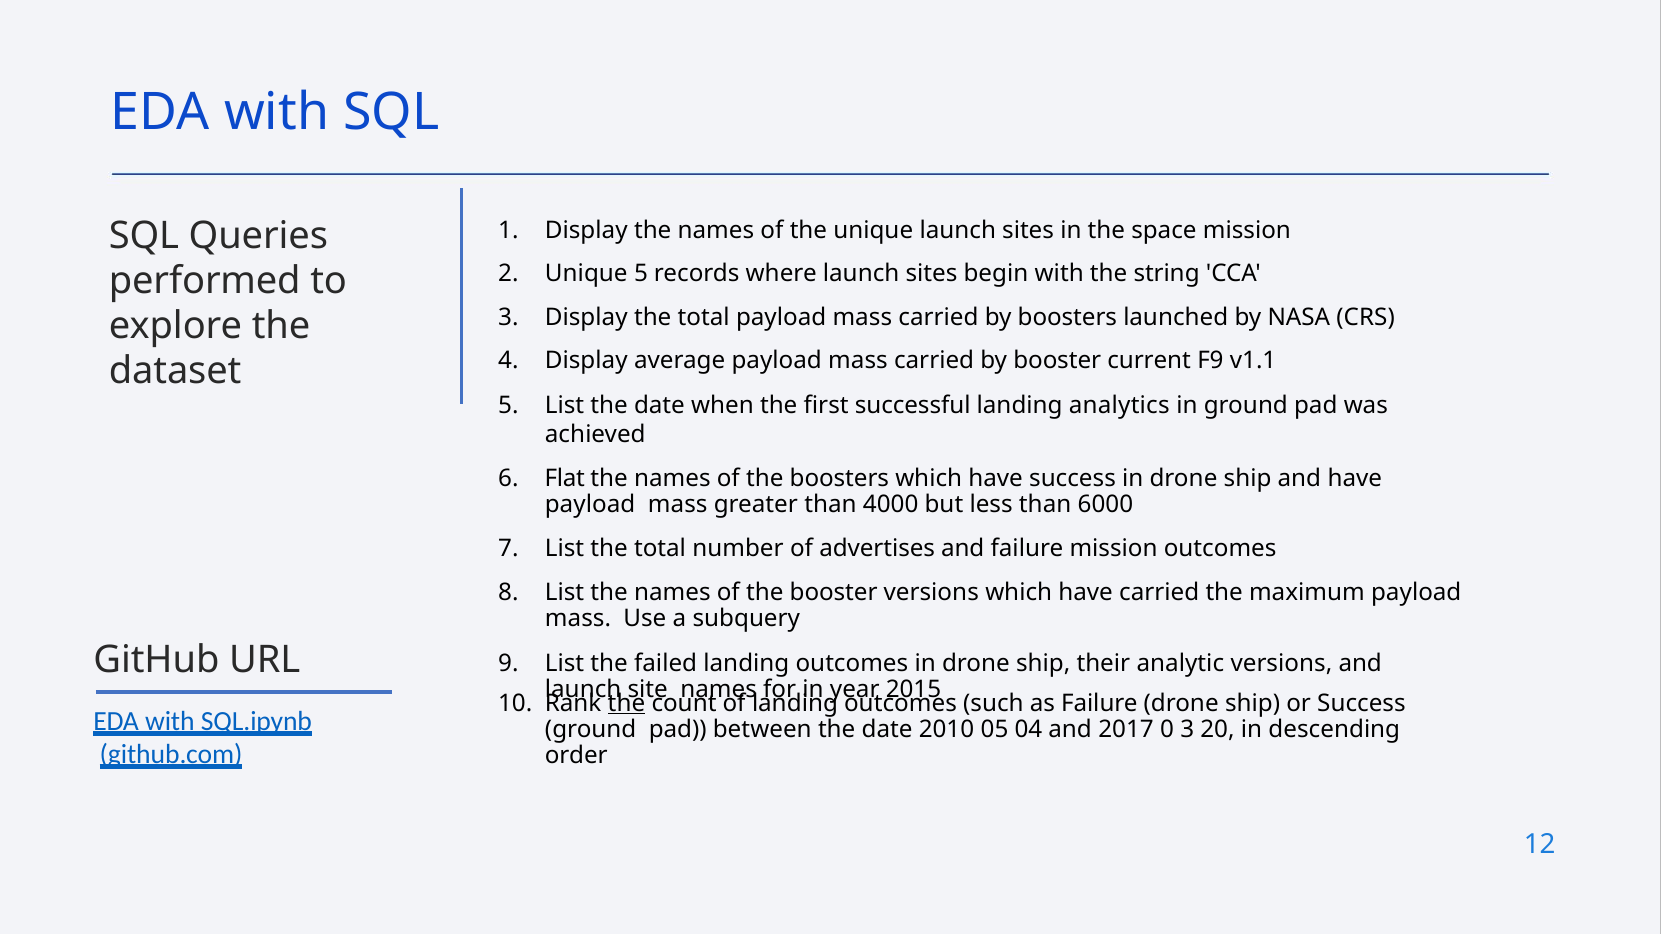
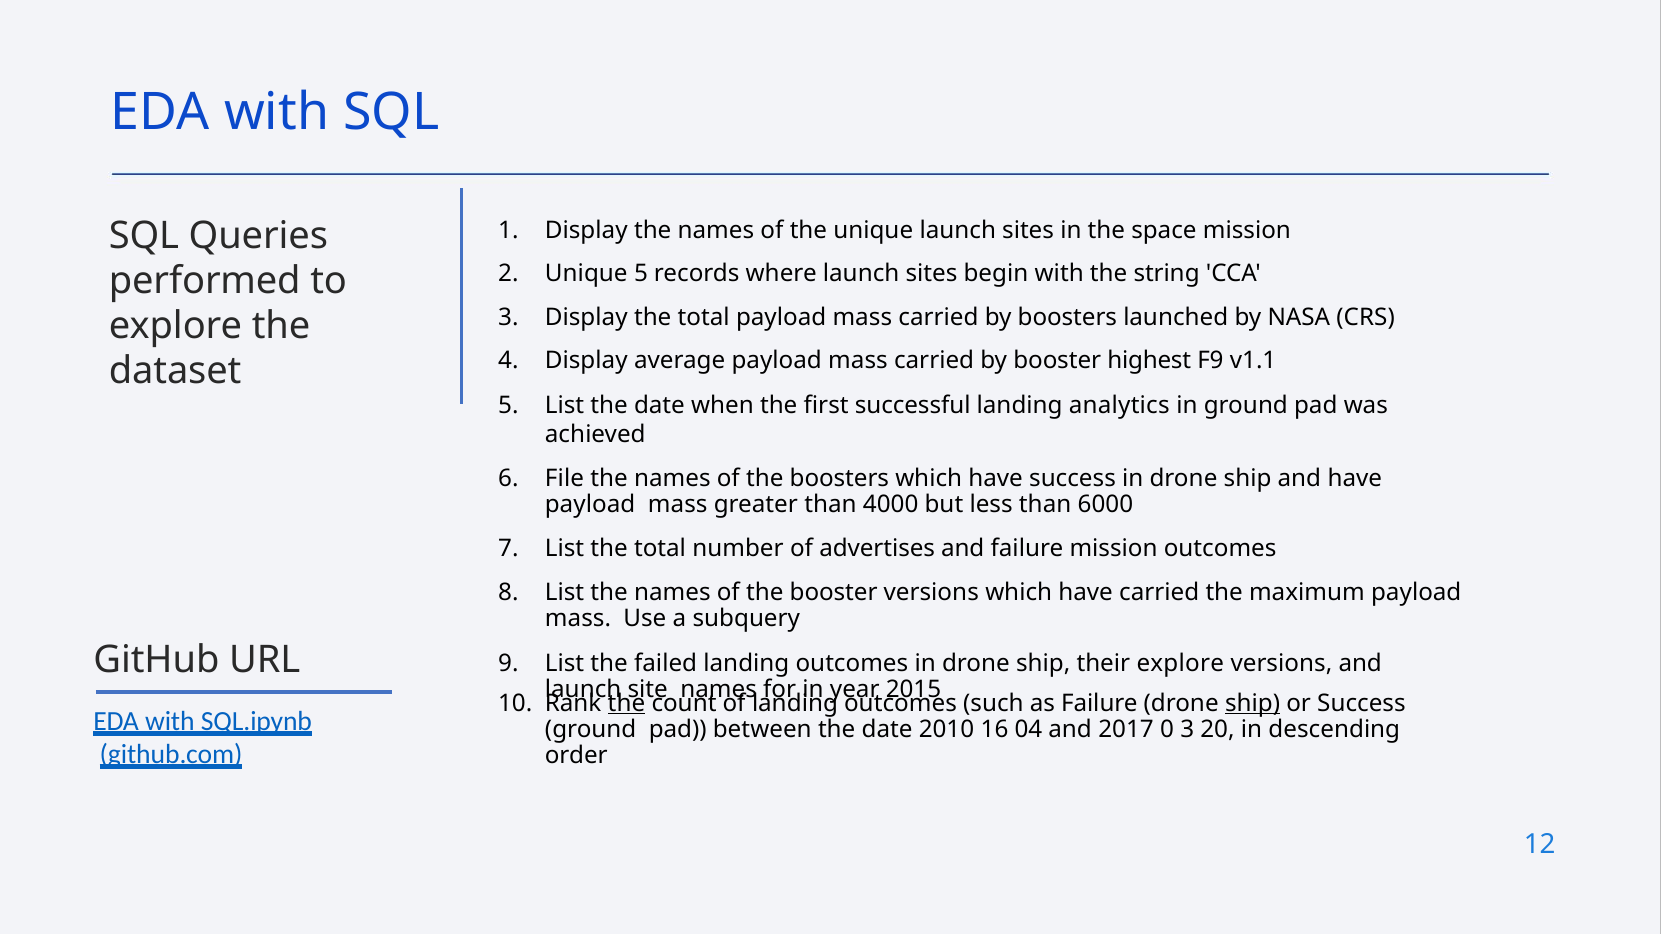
current: current -> highest (1149, 361)
Flat: Flat -> File (565, 478)
their analytic: analytic -> explore (1180, 663)
ship underline: none -> present (1253, 703)
05: 05 -> 16 (995, 729)
